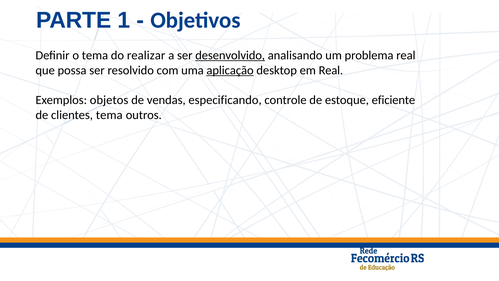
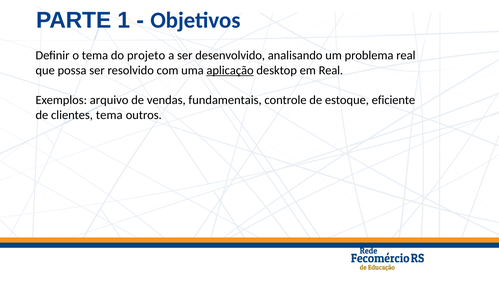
realizar: realizar -> projeto (146, 55)
desenvolvido underline: present -> none (230, 55)
objetos: objetos -> arquivo (109, 100)
especificando: especificando -> fundamentais (225, 100)
